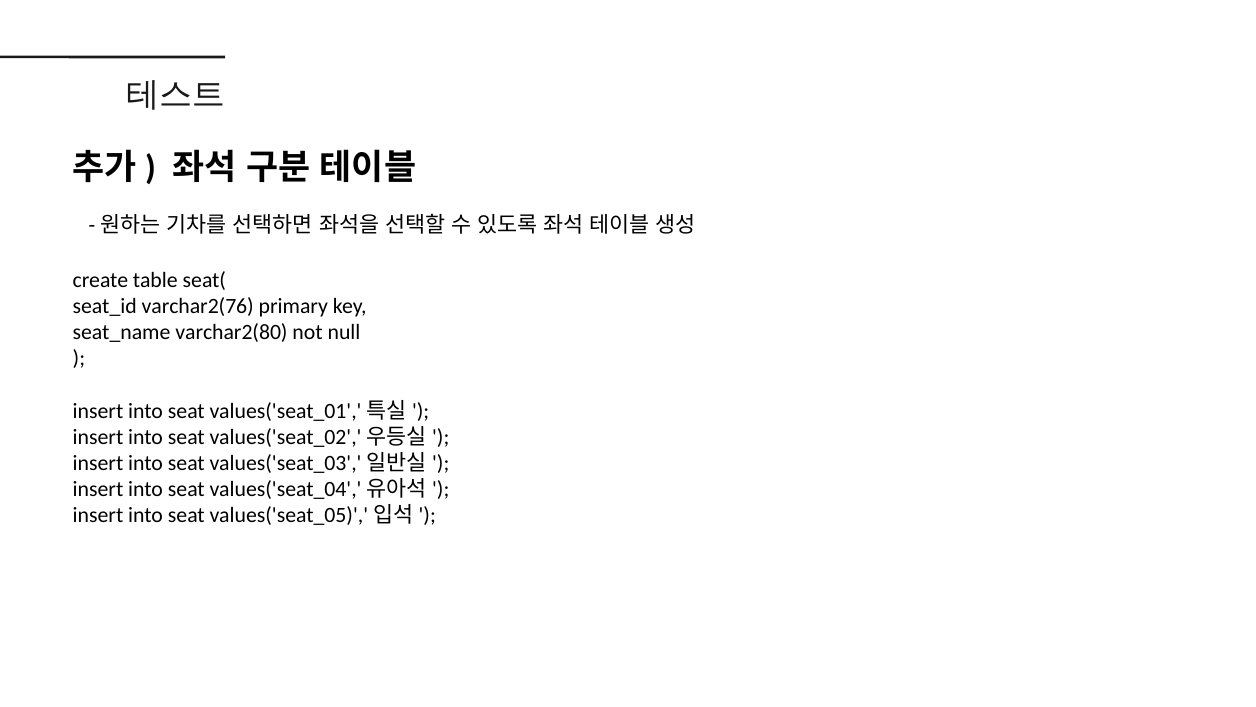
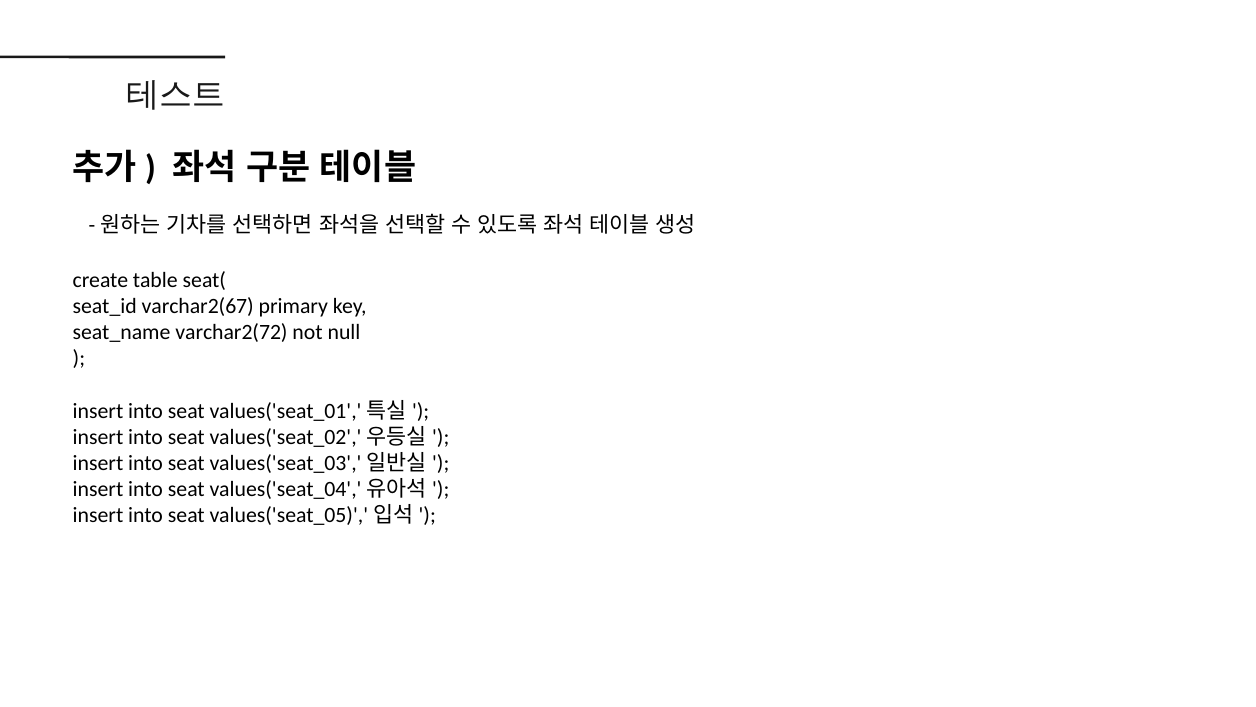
varchar2(76: varchar2(76 -> varchar2(67 (198, 306)
varchar2(80: varchar2(80 -> varchar2(72 (231, 332)
